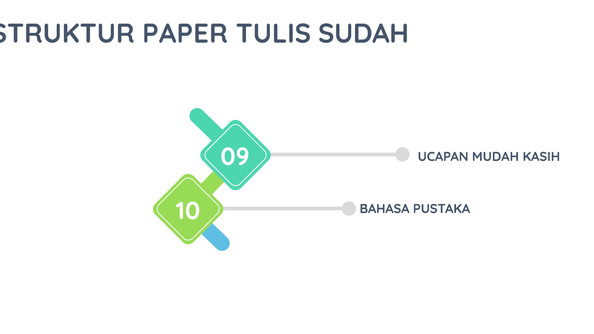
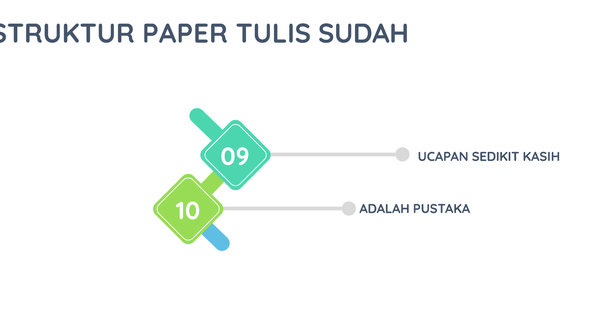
MUDAH: MUDAH -> SEDIKIT (496, 157)
BAHASA: BAHASA -> ADALAH (385, 209)
